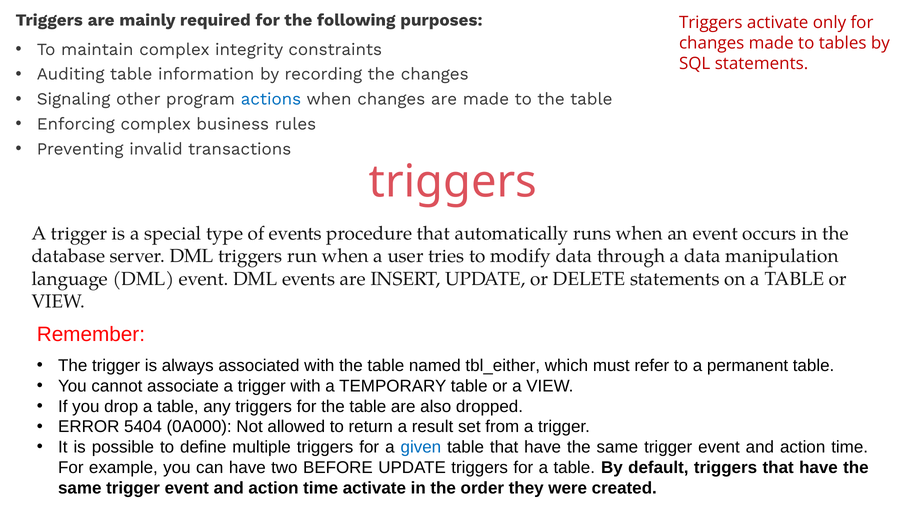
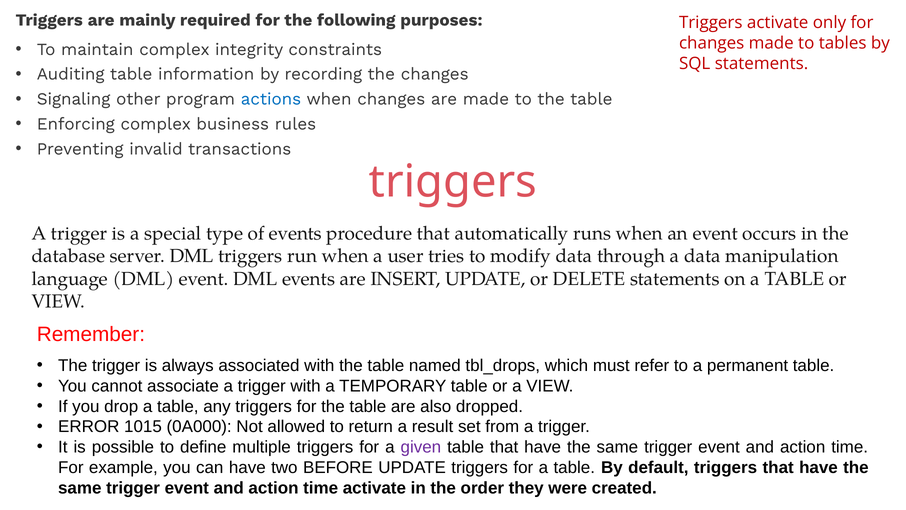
tbl_either: tbl_either -> tbl_drops (503, 365)
5404: 5404 -> 1015 (143, 427)
given colour: blue -> purple (421, 447)
